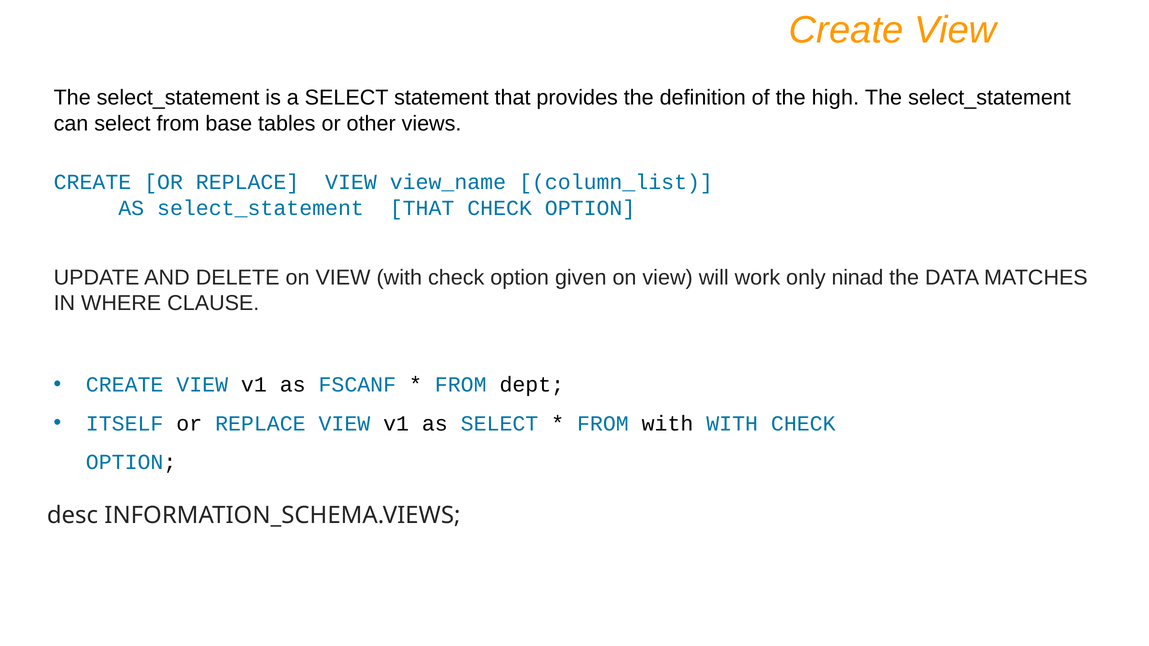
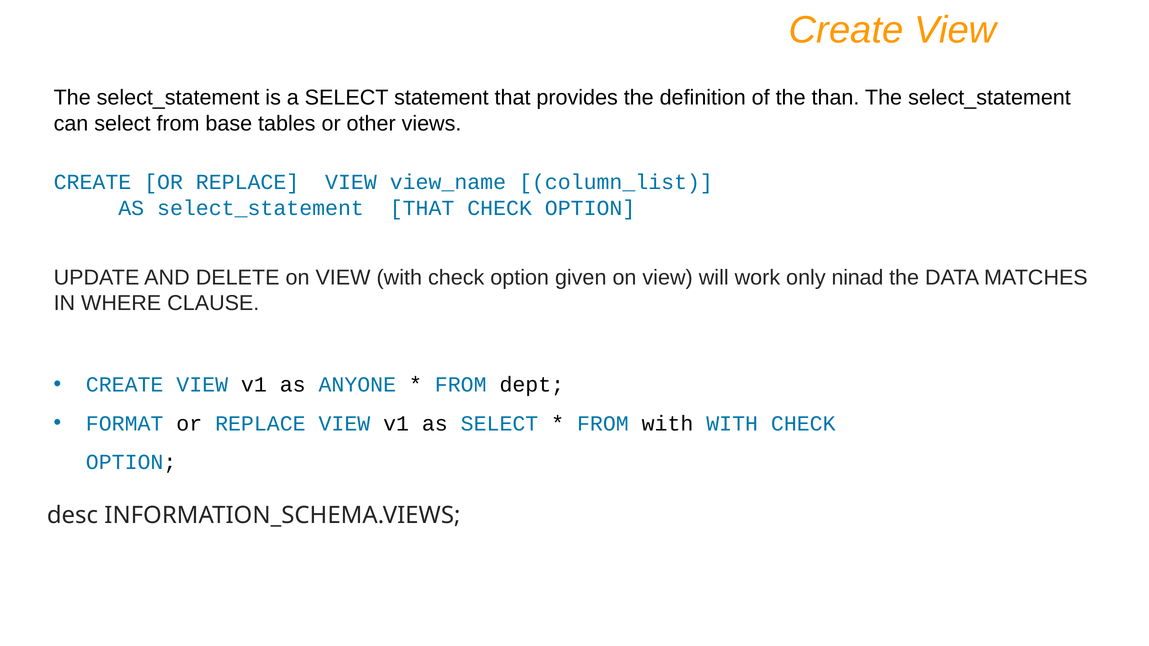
high: high -> than (836, 98)
FSCANF: FSCANF -> ANYONE (357, 385)
ITSELF: ITSELF -> FORMAT (125, 424)
